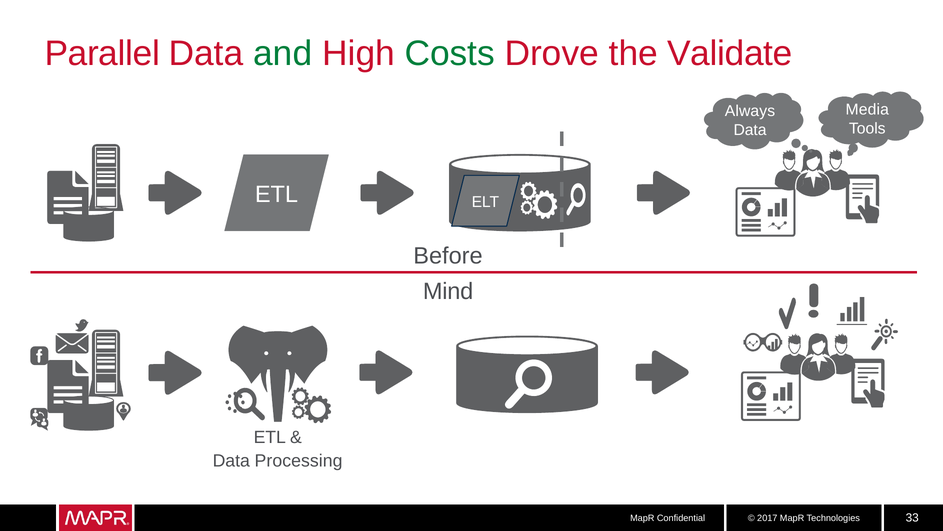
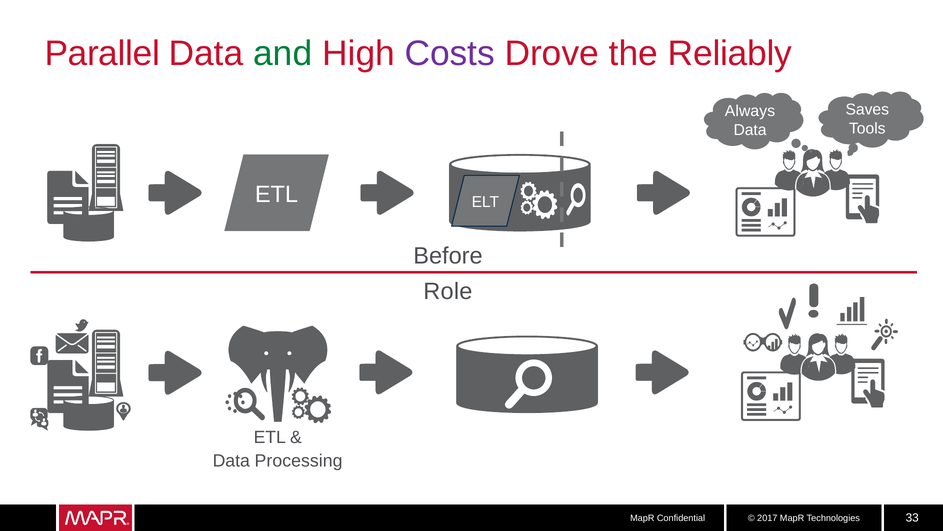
Costs colour: green -> purple (450, 54)
Validate: Validate -> Reliably (730, 54)
Media: Media -> Saves (867, 110)
Mind: Mind -> Role (448, 291)
